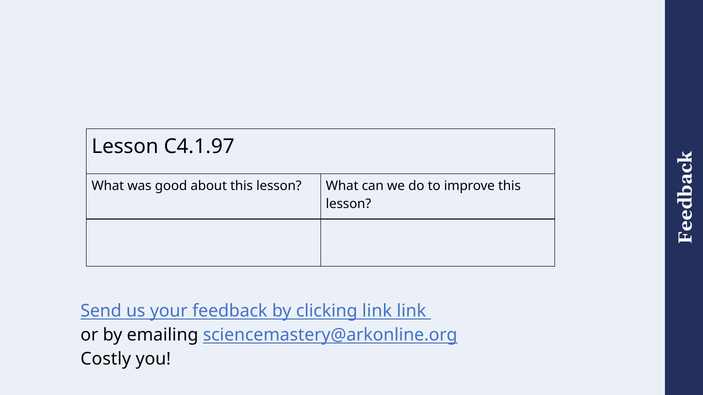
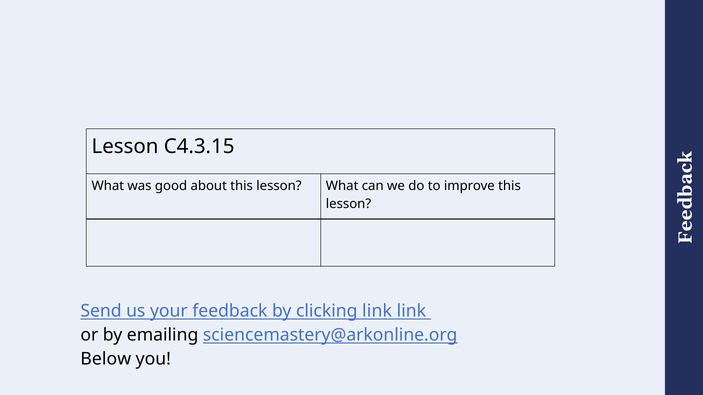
C4.1.97: C4.1.97 -> C4.3.15 (199, 146)
Costly: Costly -> Below (106, 359)
